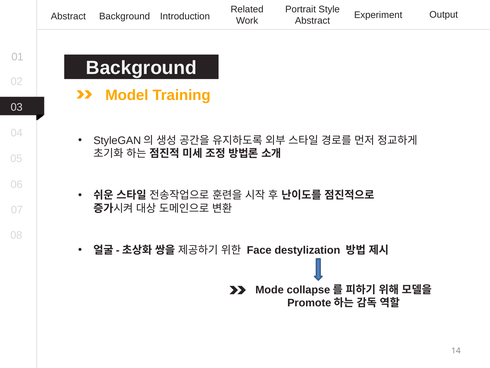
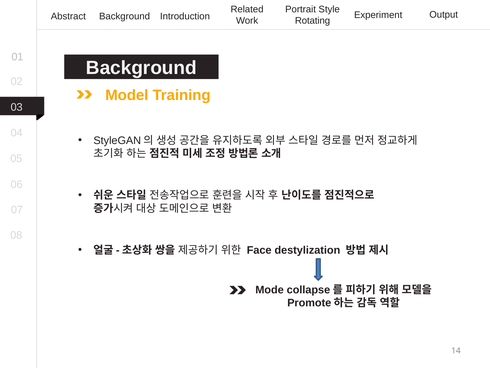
Abstract: Abstract -> Rotating (313, 21)
